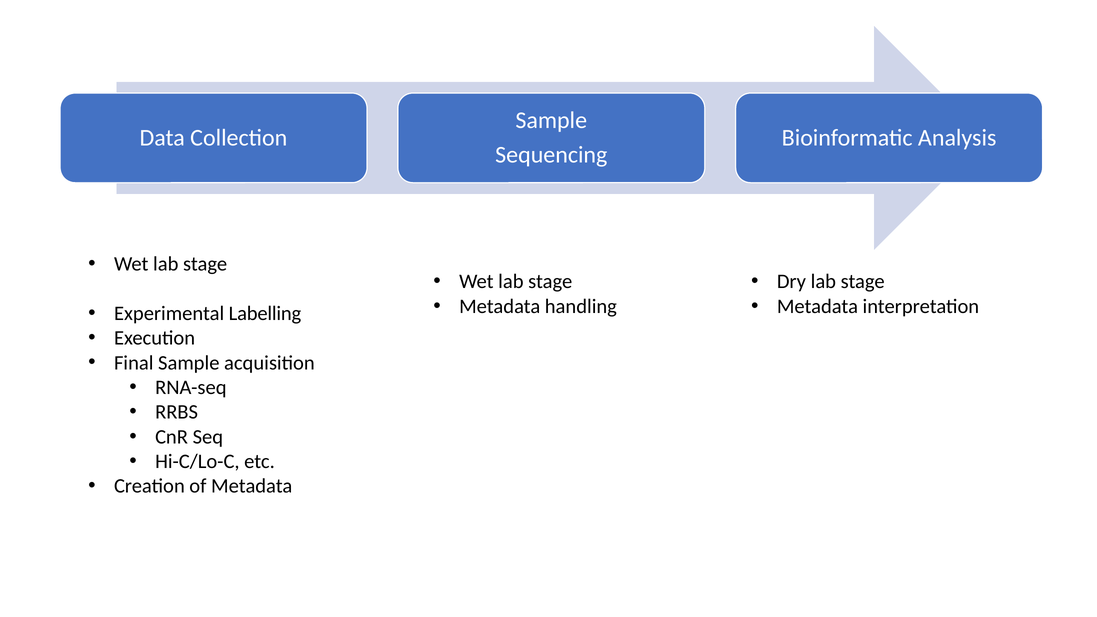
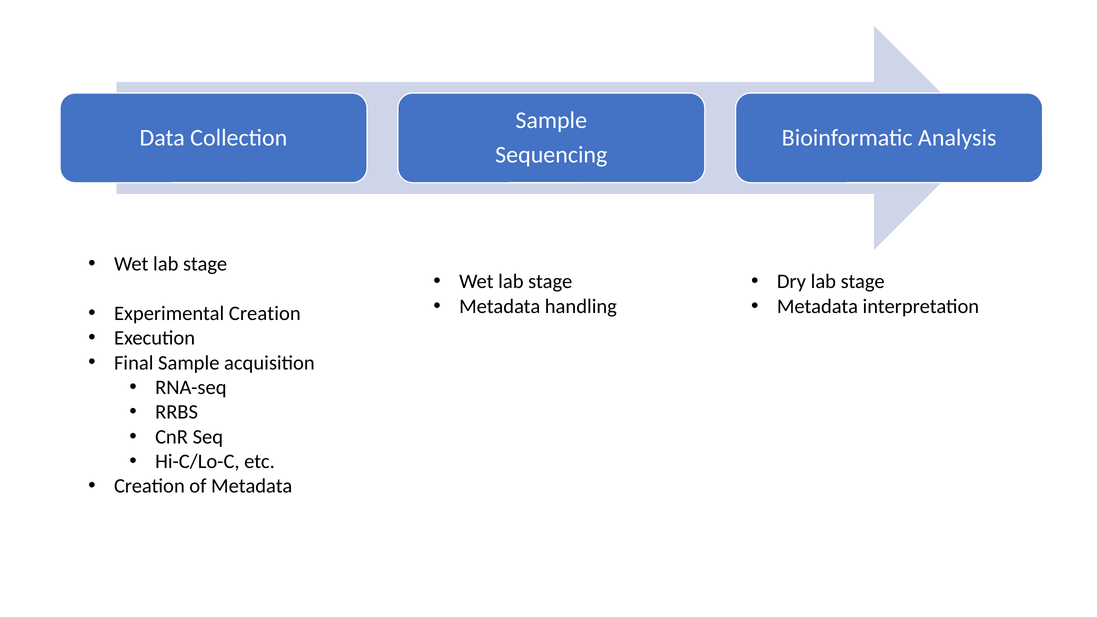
Experimental Labelling: Labelling -> Creation (265, 313)
